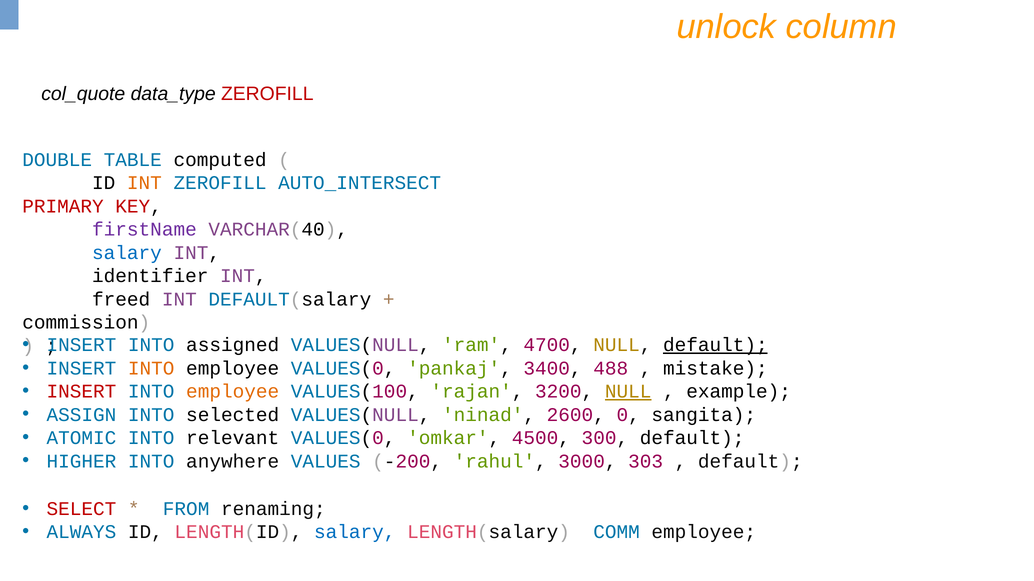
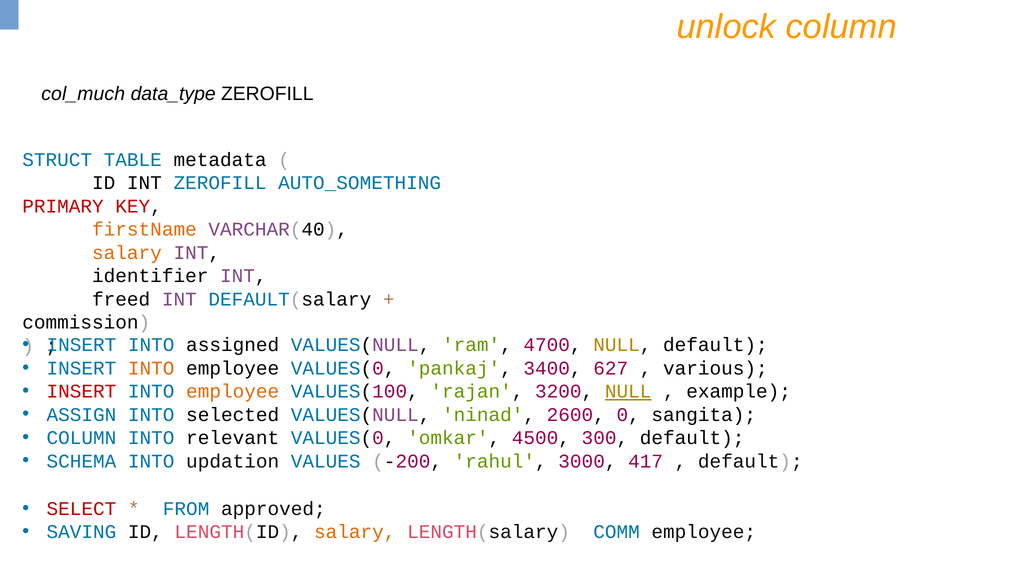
col_quote: col_quote -> col_much (83, 94)
ZEROFILL colour: red -> black (267, 94)
DOUBLE: DOUBLE -> STRUCT (57, 160)
computed: computed -> metadata (220, 160)
INT colour: orange -> black (144, 183)
AUTO_INTERSECT: AUTO_INTERSECT -> AUTO_SOMETHING (360, 183)
firstName colour: purple -> orange (144, 230)
salary colour: blue -> orange (127, 253)
default underline: present -> none (715, 345)
488: 488 -> 627 (611, 369)
mistake: mistake -> various (715, 369)
ATOMIC: ATOMIC -> COLUMN (81, 438)
HIGHER: HIGHER -> SCHEMA (81, 462)
anywhere: anywhere -> updation (233, 462)
303: 303 -> 417 (646, 462)
renaming: renaming -> approved (273, 509)
ALWAYS: ALWAYS -> SAVING (81, 533)
salary colour: blue -> orange (355, 533)
